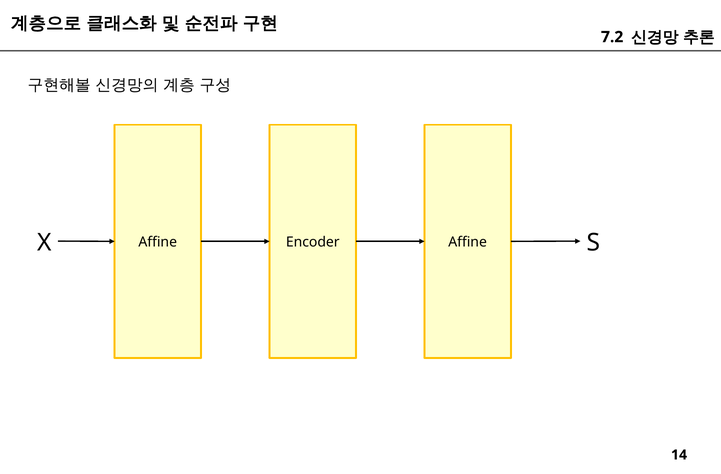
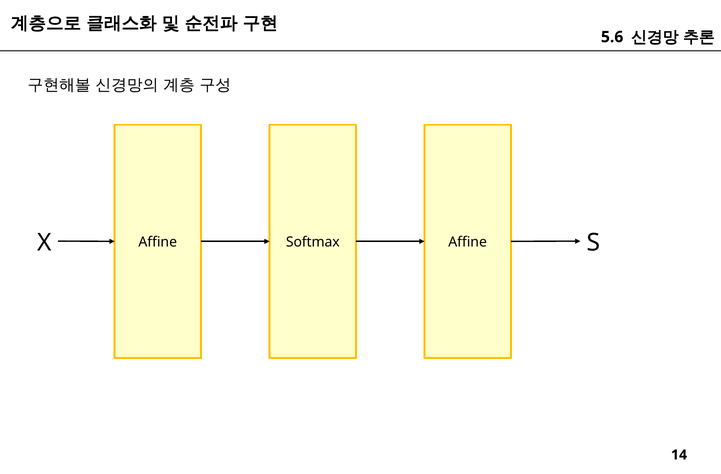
7.2: 7.2 -> 5.6 (612, 37)
Encoder: Encoder -> Softmax (313, 242)
